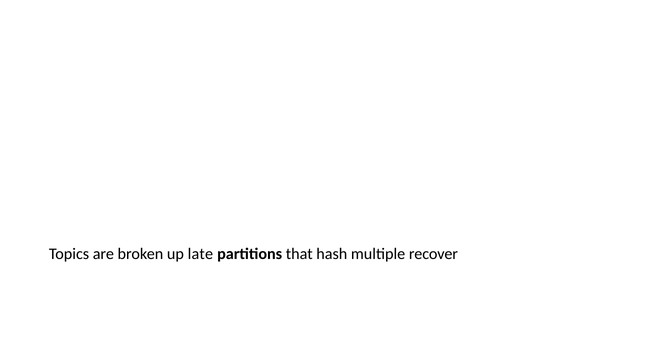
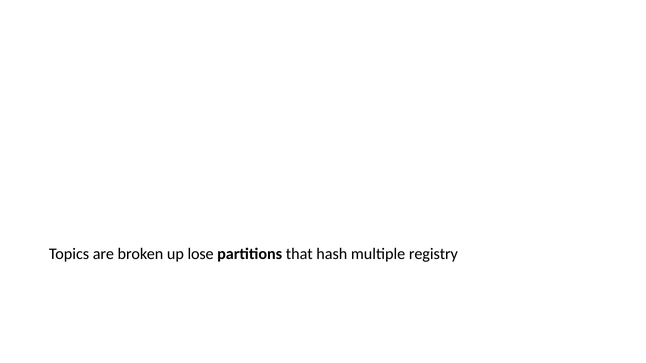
late: late -> lose (201, 254)
recover: recover -> registry (433, 254)
